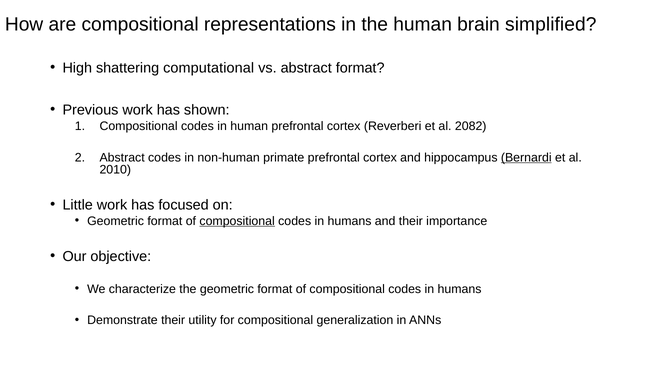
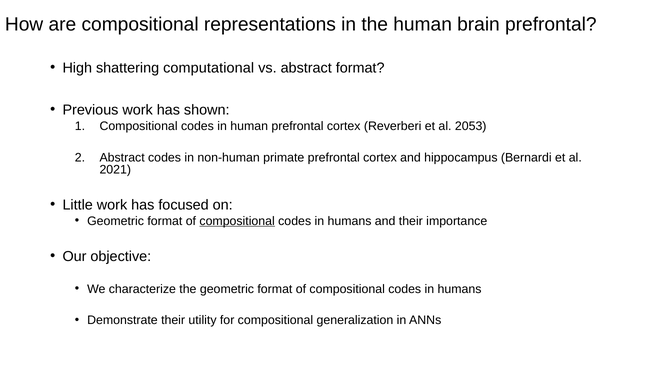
brain simplified: simplified -> prefrontal (551, 25)
2082: 2082 -> 2053 (471, 126)
Bernardi underline: present -> none (526, 158)
2010: 2010 -> 2021 (115, 170)
